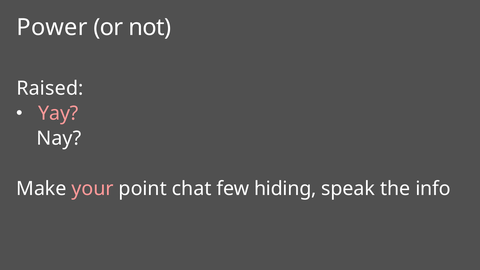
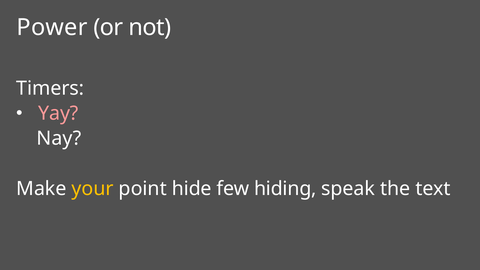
Raised: Raised -> Timers (50, 88)
your colour: pink -> yellow (93, 189)
chat: chat -> hide (192, 189)
info: info -> text (433, 189)
